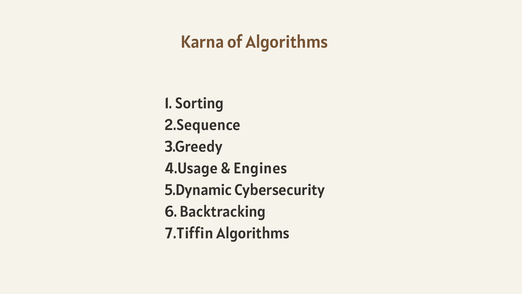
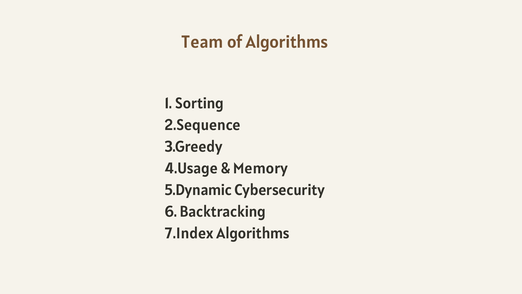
Karna: Karna -> Team (202, 42)
Engines: Engines -> Memory (260, 168)
7.Tiffin: 7.Tiffin -> 7.Index (189, 233)
